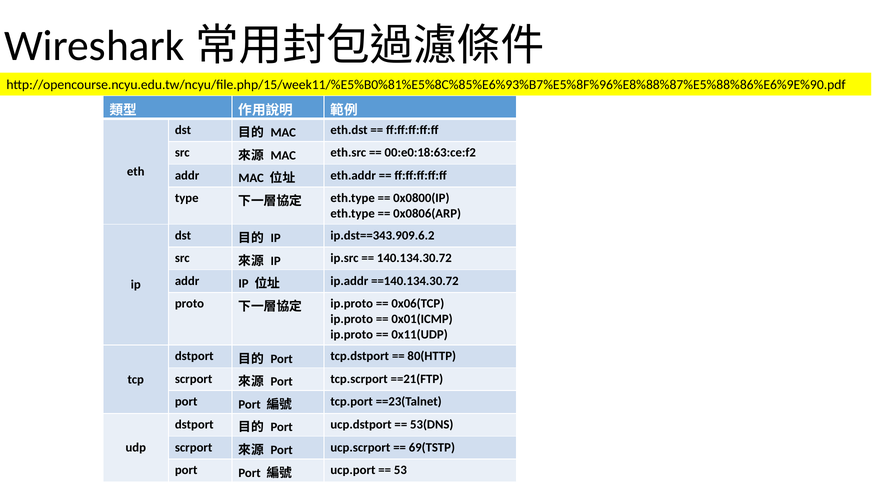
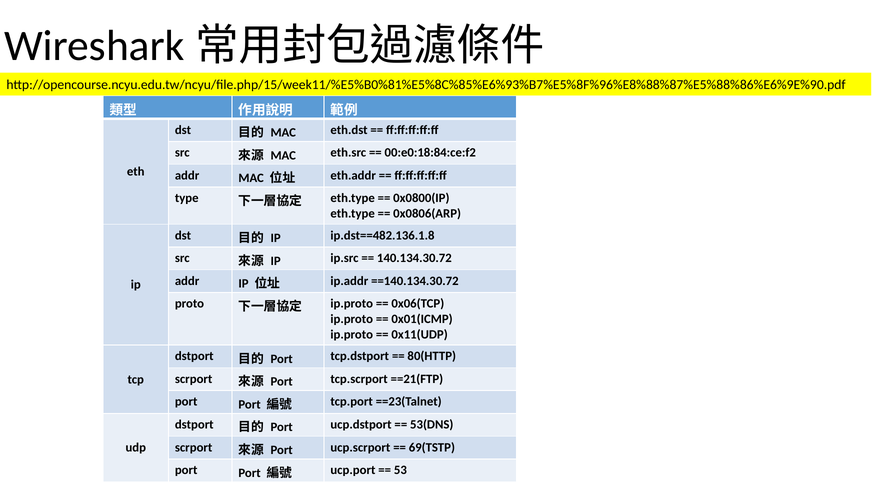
00:e0:18:63:ce:f2: 00:e0:18:63:ce:f2 -> 00:e0:18:84:ce:f2 (430, 153)
ip.dst==343.909.6.2: ip.dst==343.909.6.2 -> ip.dst==482.136.1.8 (382, 236)
